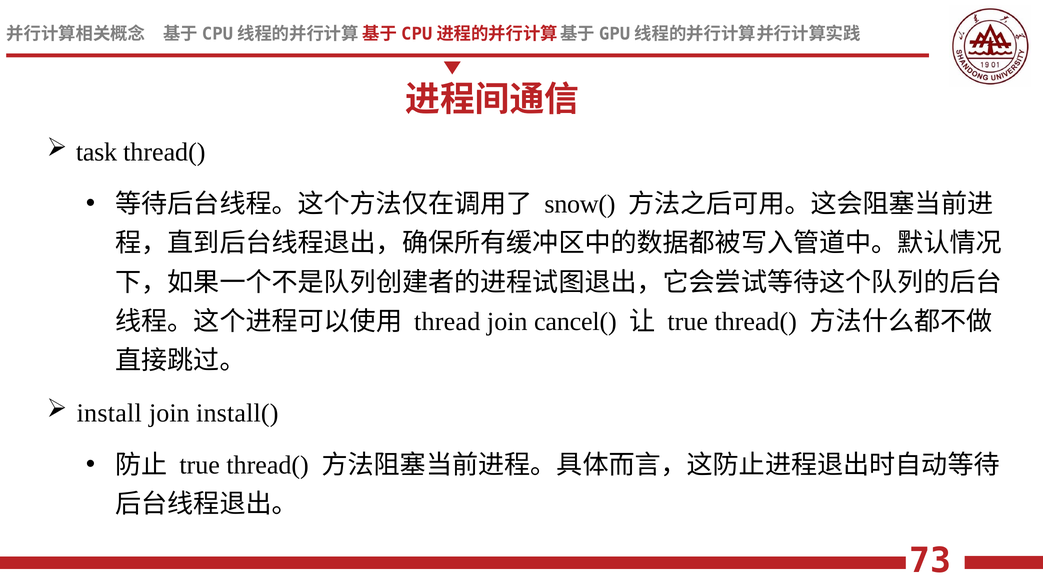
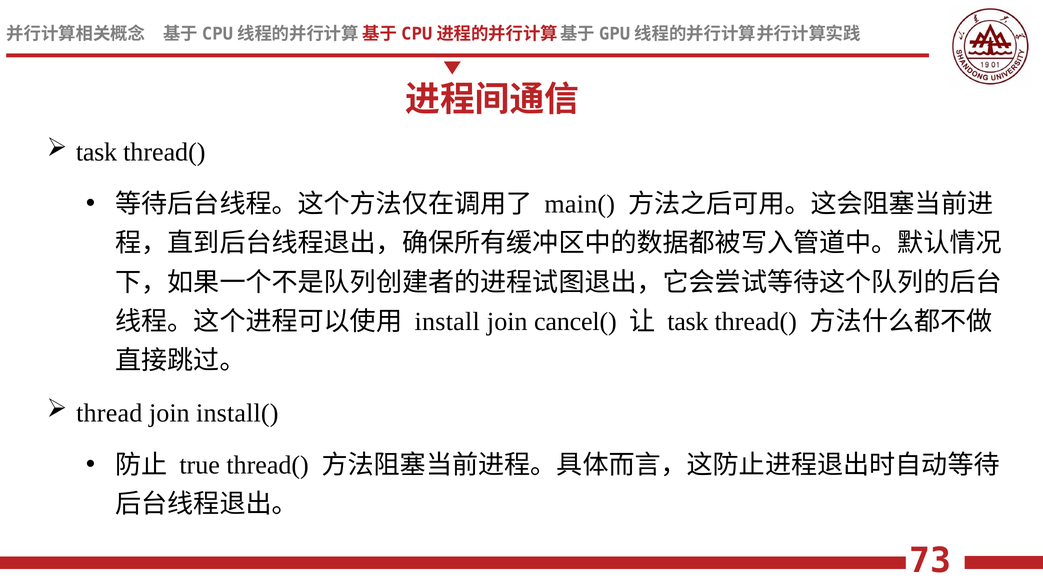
snow(: snow( -> main( (580, 204)
thread: thread -> install (447, 321)
true: true -> task (688, 321)
install: install -> thread (109, 413)
